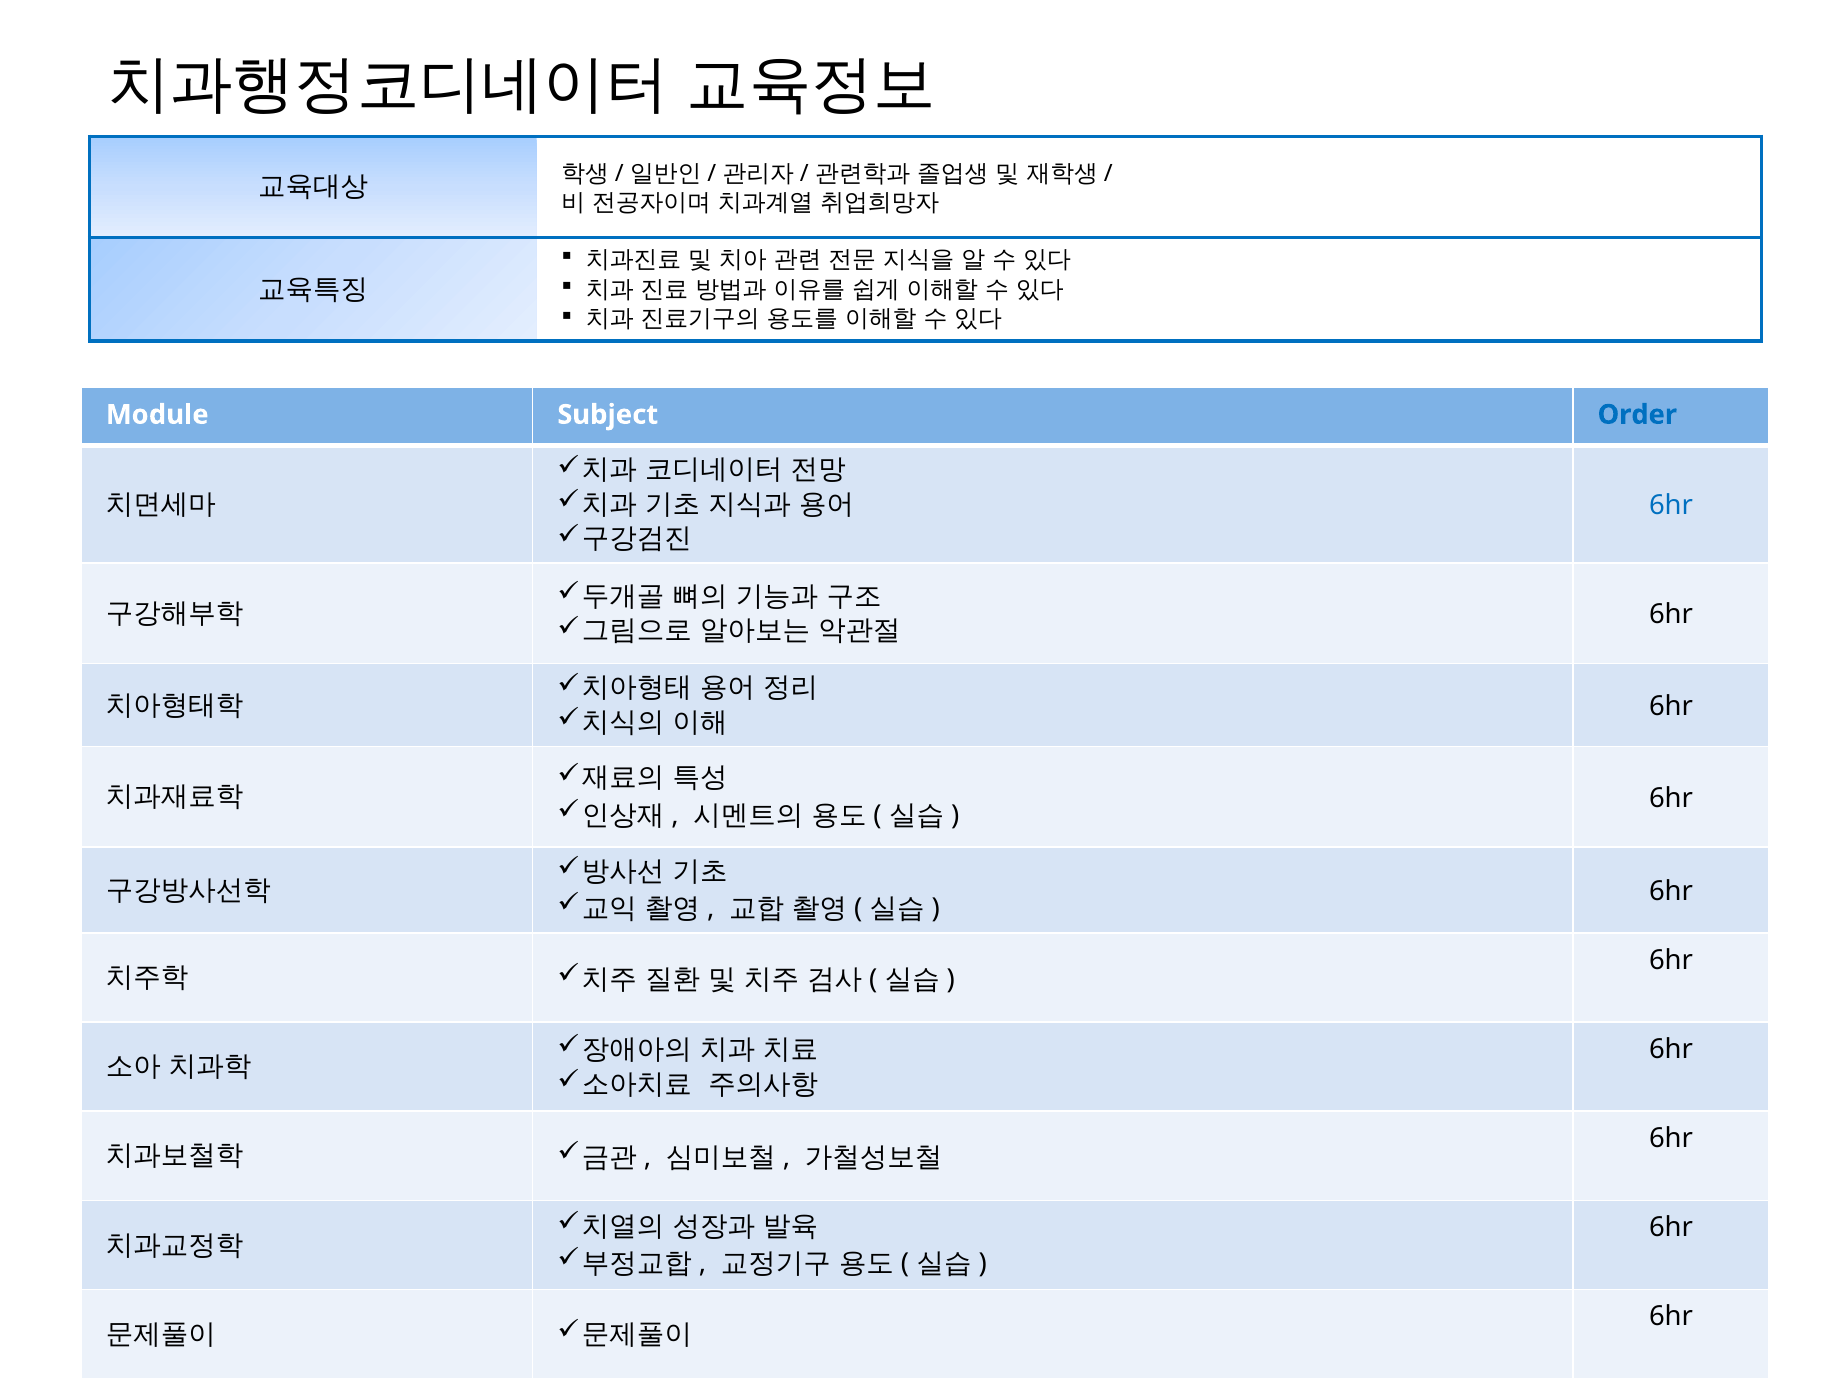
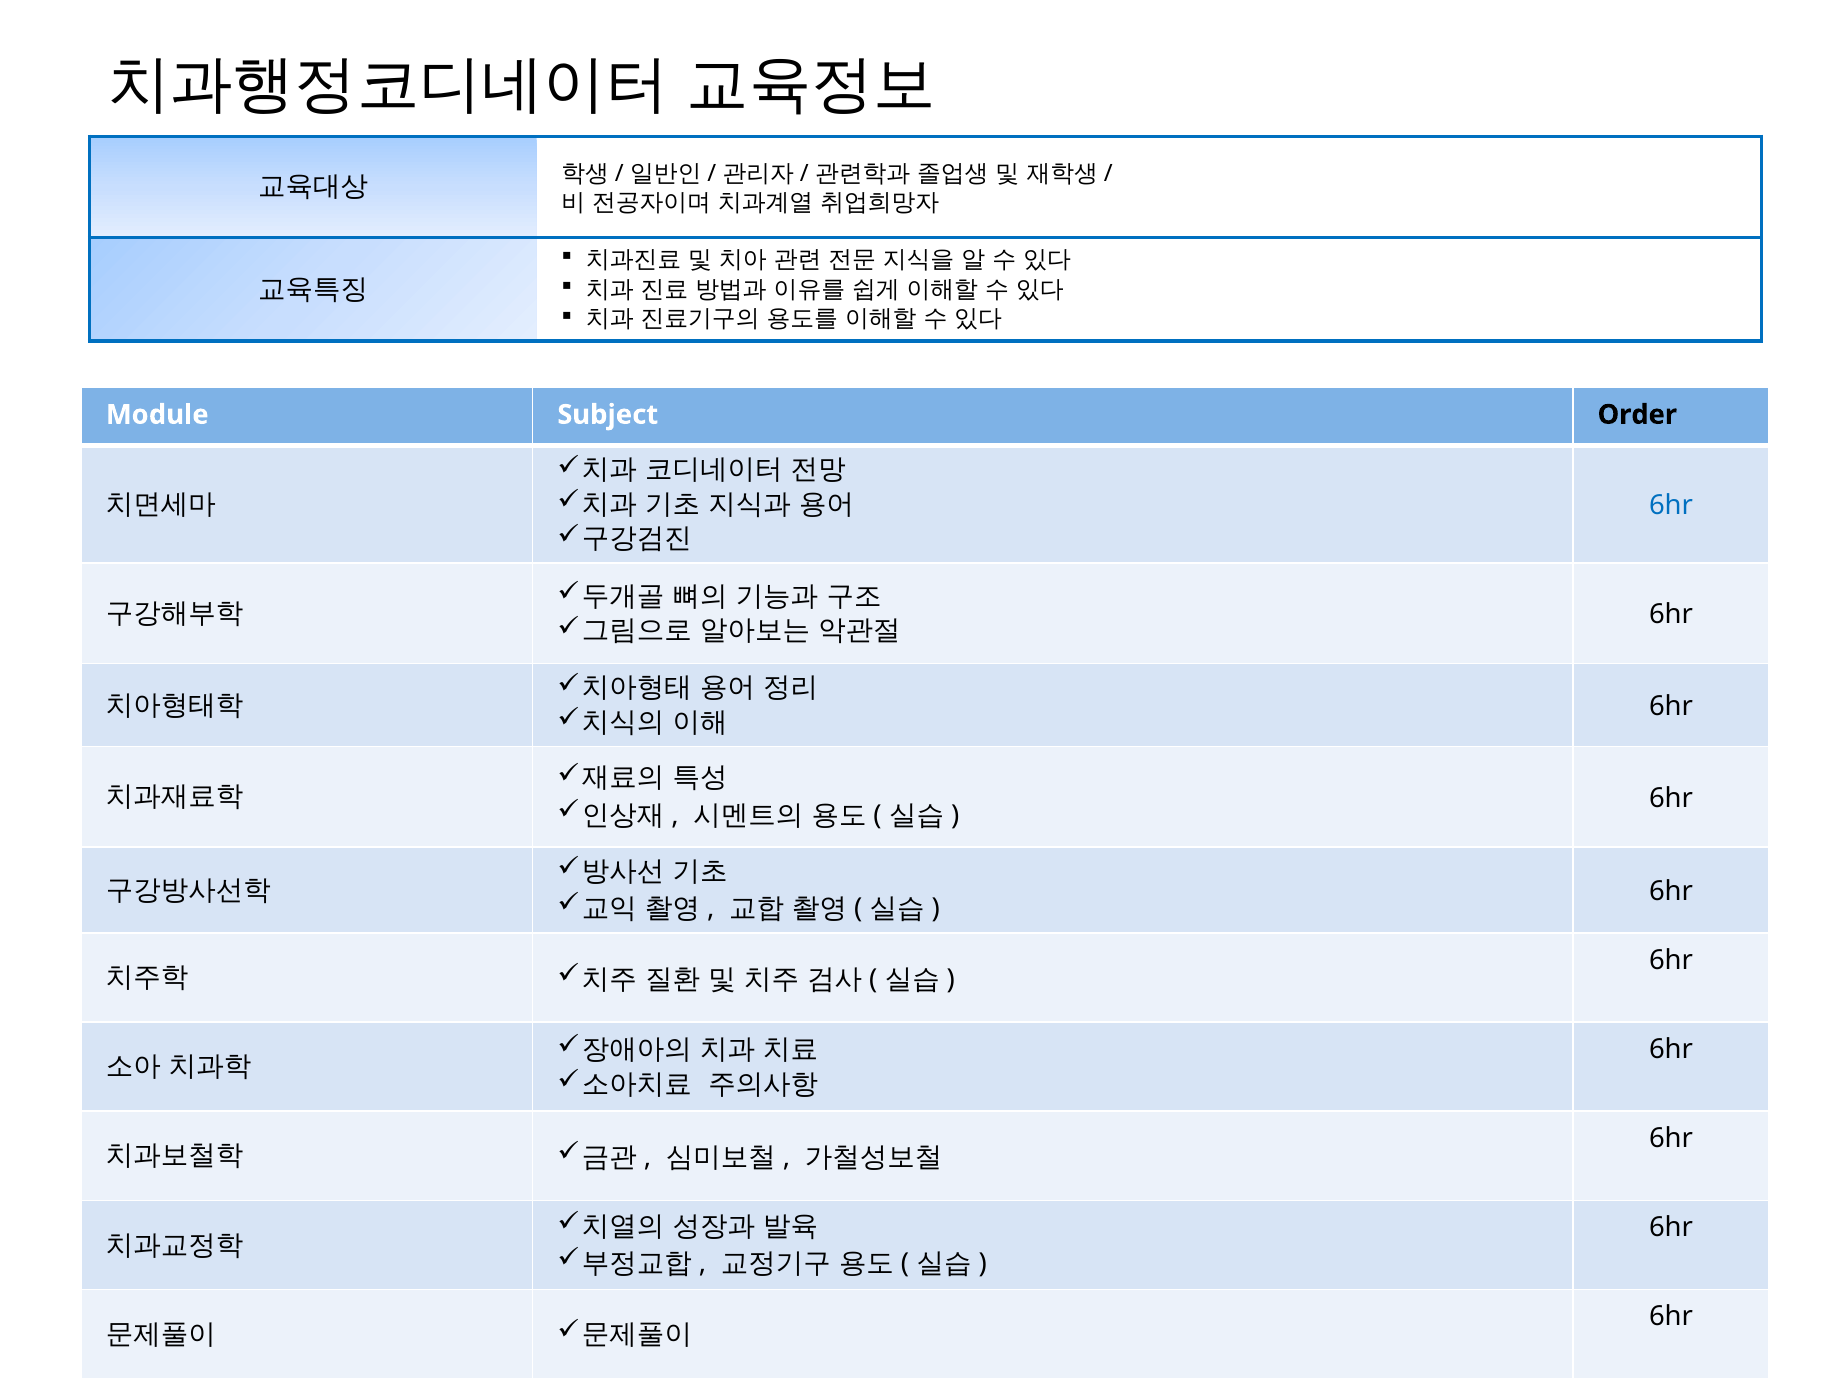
Order colour: blue -> black (1637, 415)
